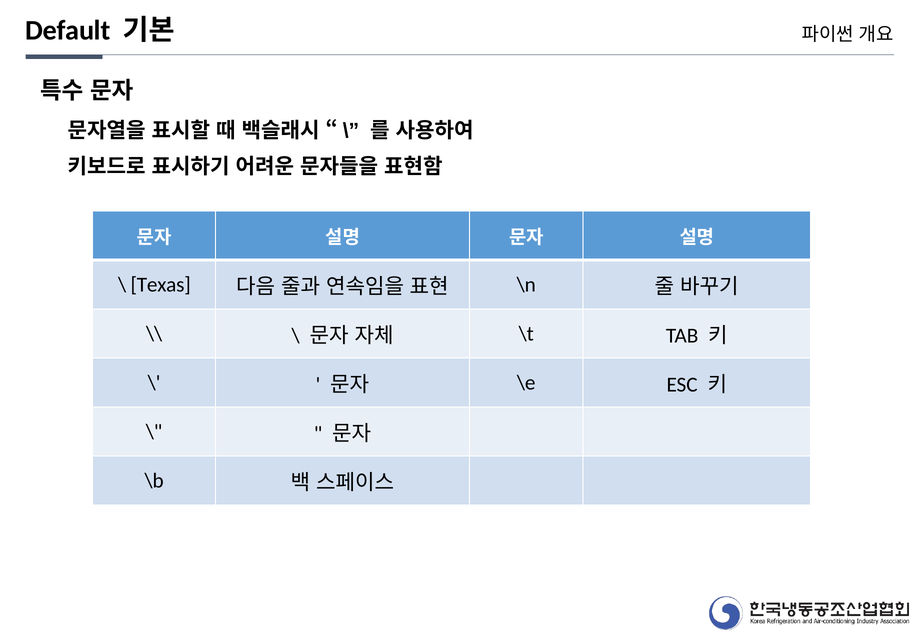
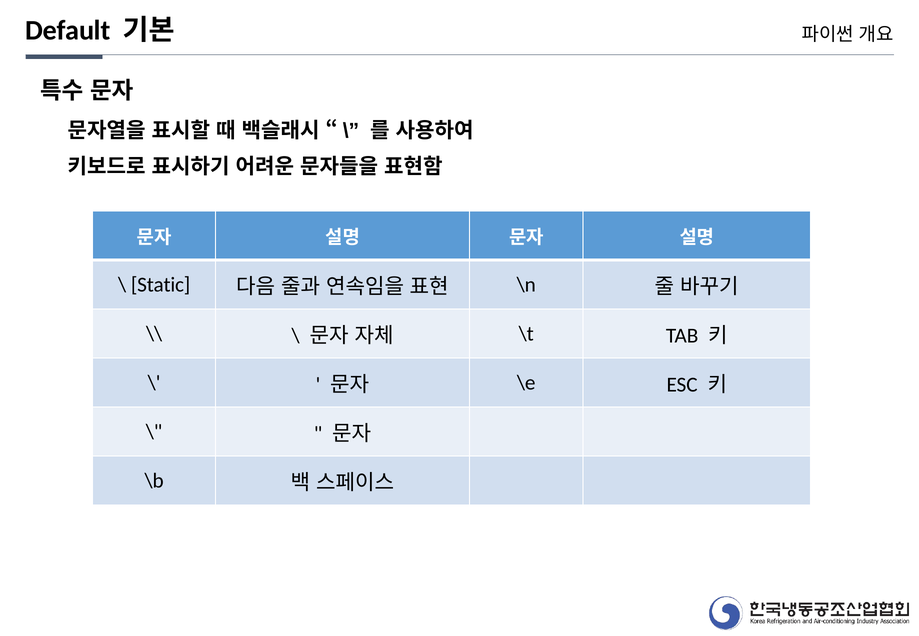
Texas: Texas -> Static (161, 285)
